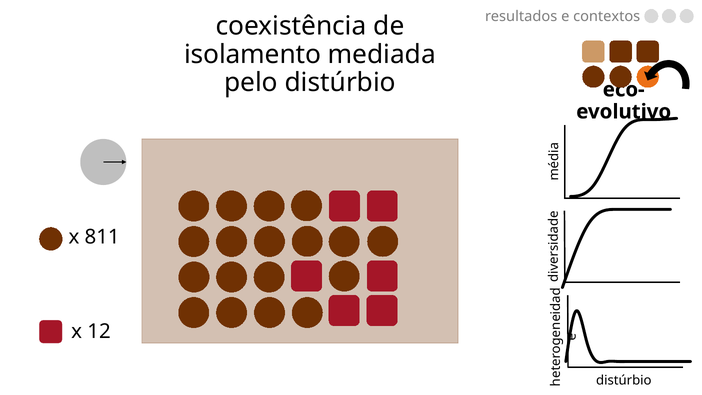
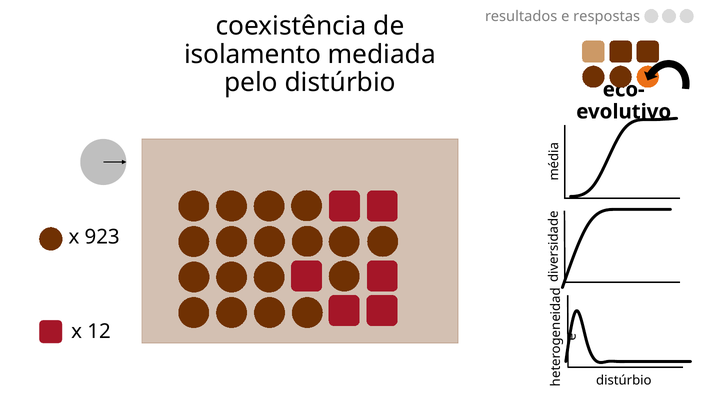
contextos: contextos -> respostas (607, 16)
811: 811 -> 923 (102, 237)
